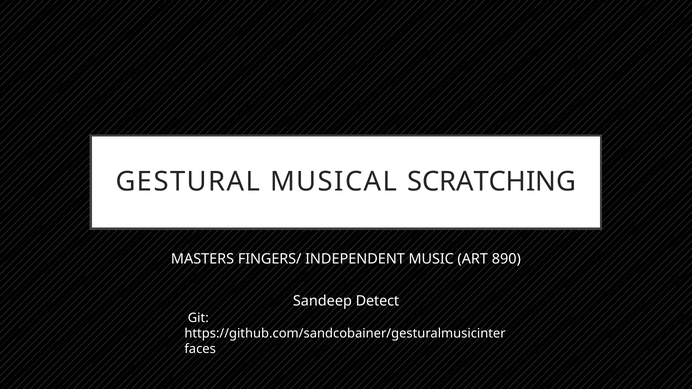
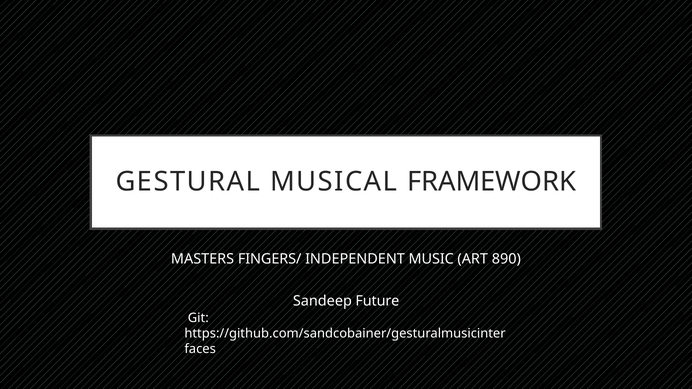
SCRATCHING: SCRATCHING -> FRAMEWORK (492, 182)
Detect: Detect -> Future (377, 301)
